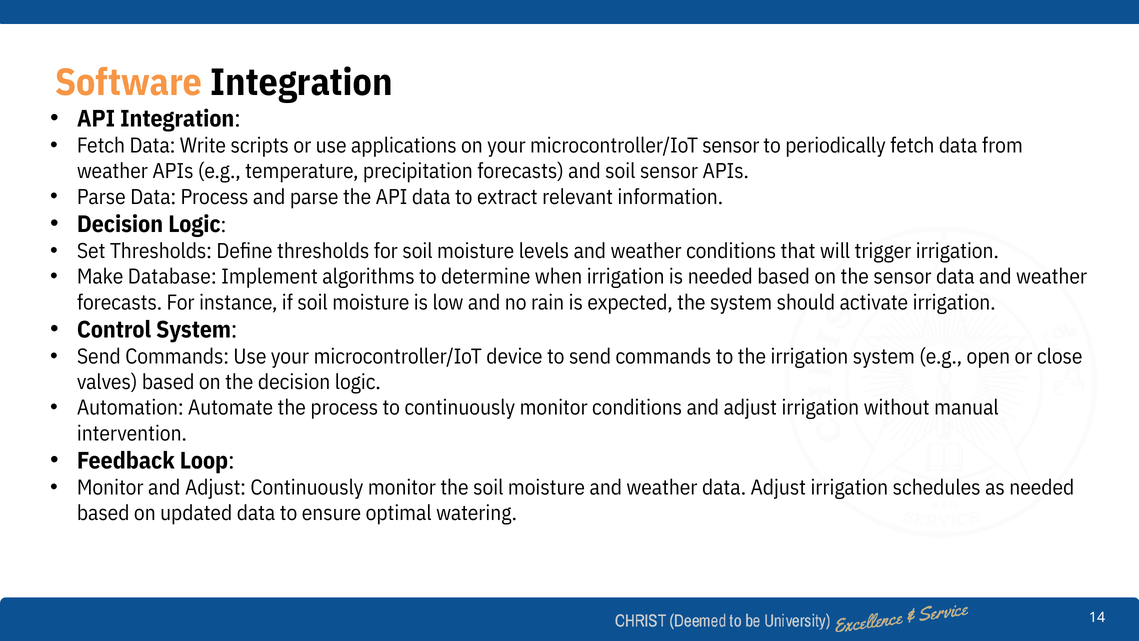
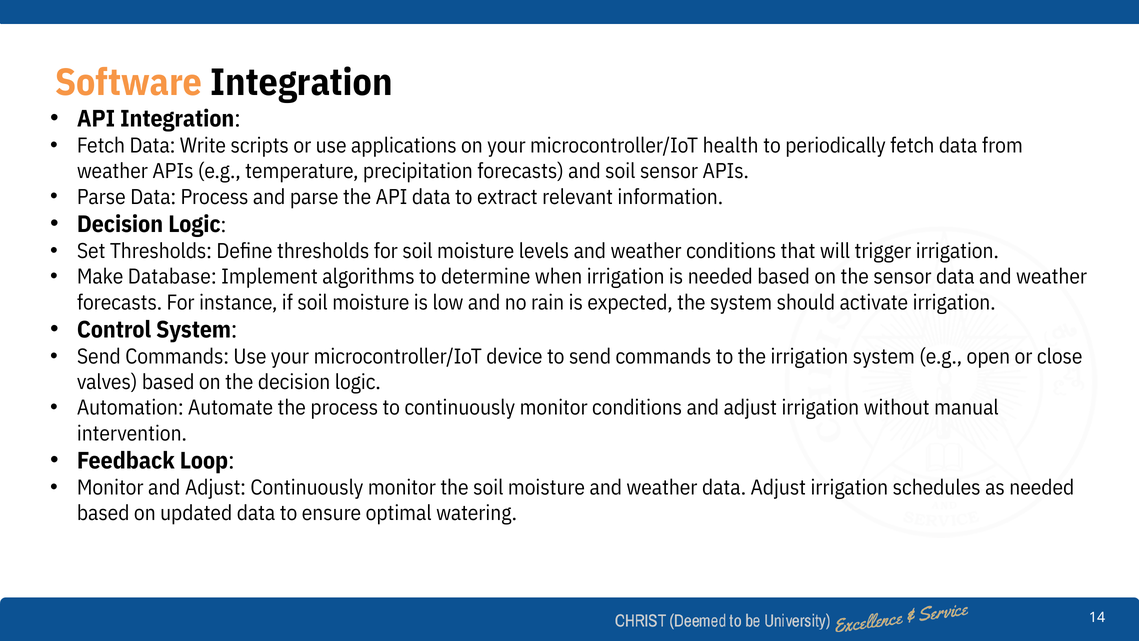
microcontroller/IoT sensor: sensor -> health (731, 146)
